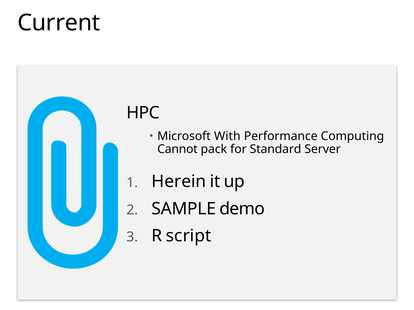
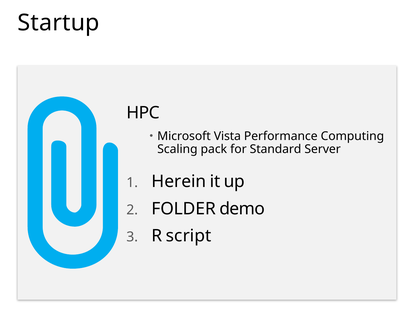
Current: Current -> Startup (59, 23)
With: With -> Vista (227, 136)
Cannot: Cannot -> Scaling (177, 150)
SAMPLE: SAMPLE -> FOLDER (184, 209)
